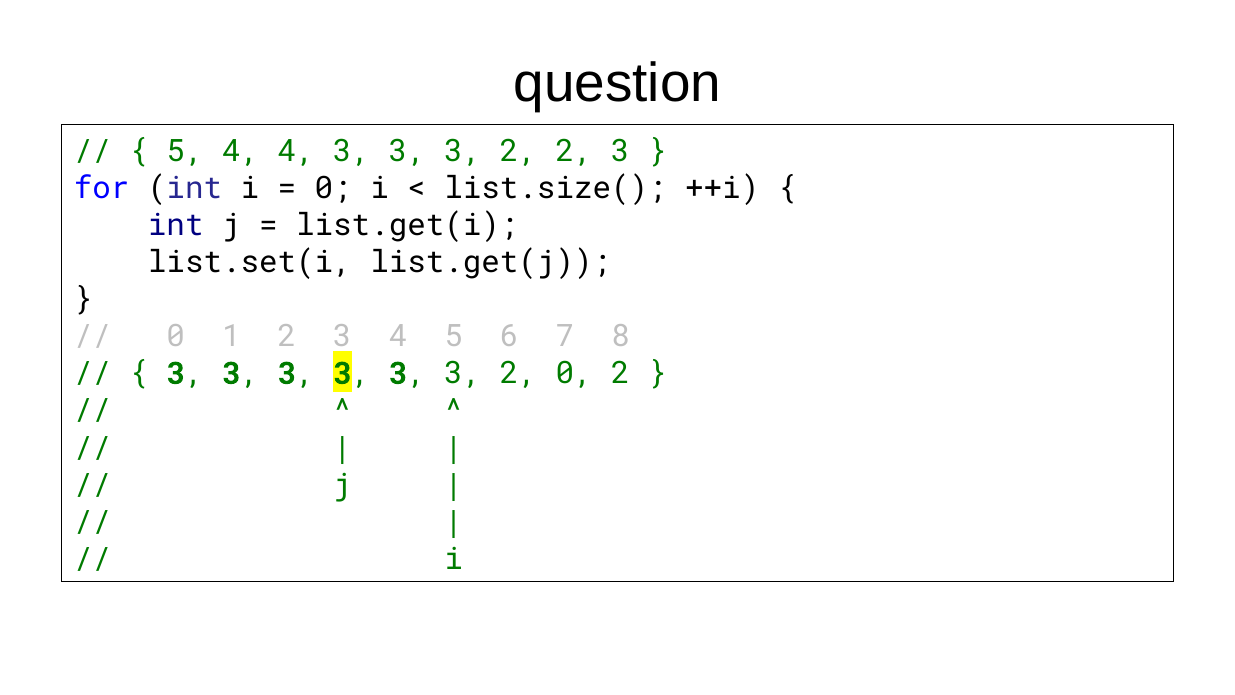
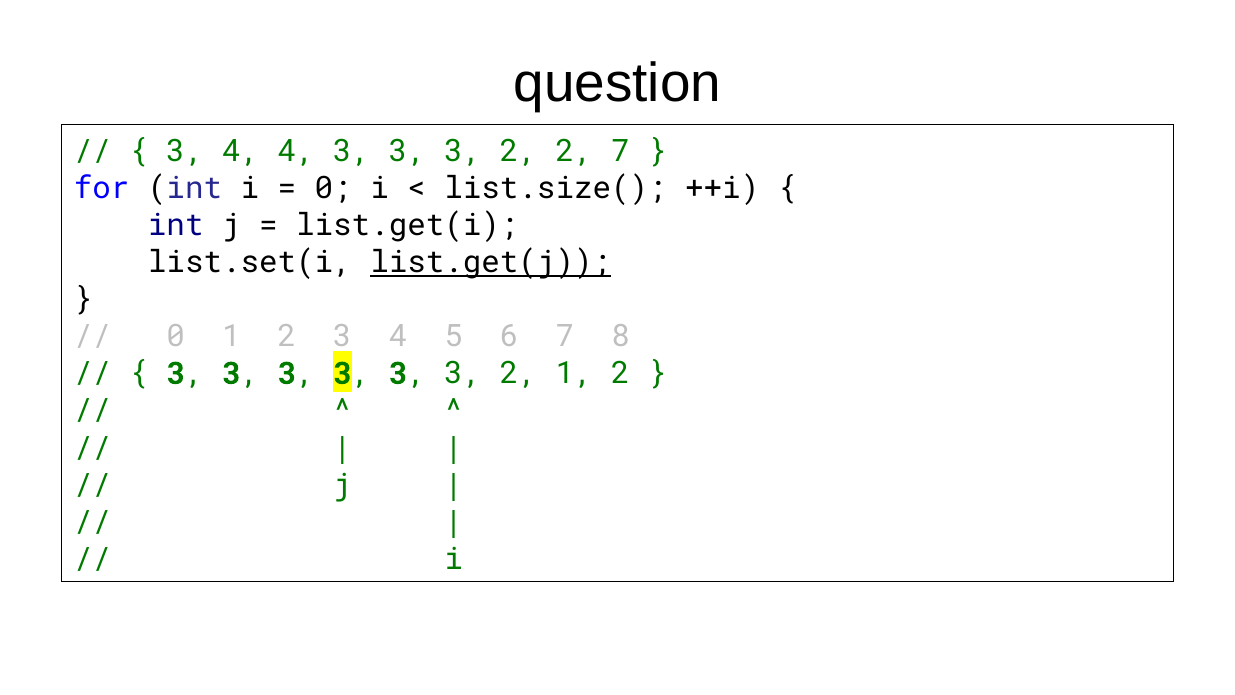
5: 5 -> 3 (185, 151)
2 2 3: 3 -> 7 (620, 151)
list.get(j underline: none -> present (491, 262)
2 0: 0 -> 1 (574, 374)
